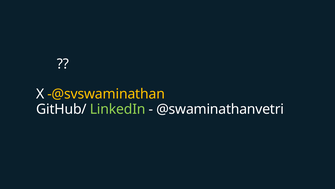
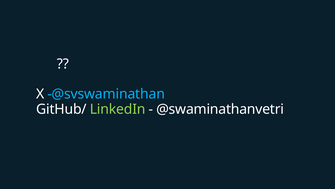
-@svswaminathan colour: yellow -> light blue (106, 94)
